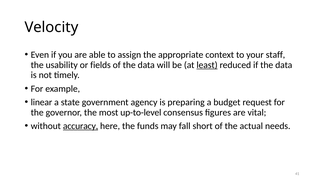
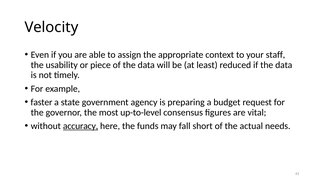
fields: fields -> piece (100, 65)
least underline: present -> none (207, 65)
linear: linear -> faster (41, 102)
